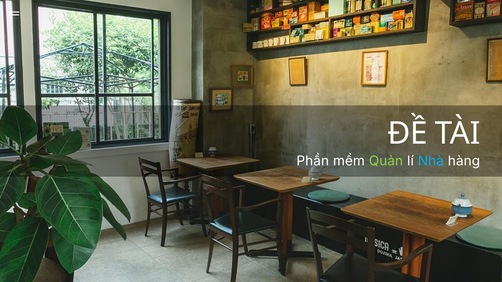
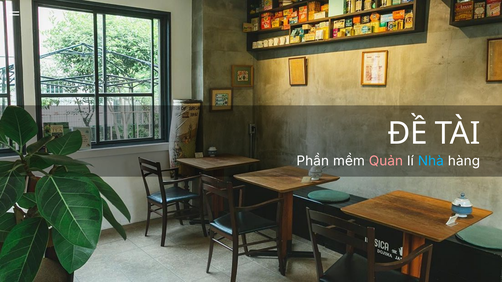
Quản colour: light green -> pink (386, 161)
